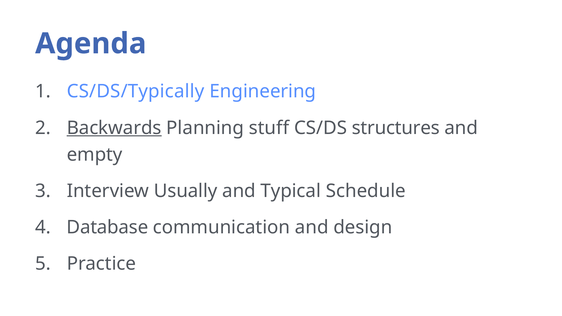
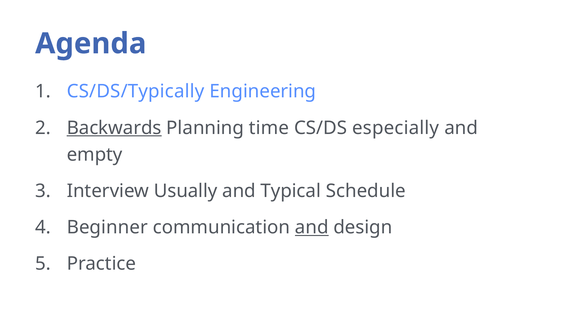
stuff: stuff -> time (269, 128)
structures: structures -> especially (396, 128)
Database: Database -> Beginner (107, 228)
and underline: none -> present (312, 228)
